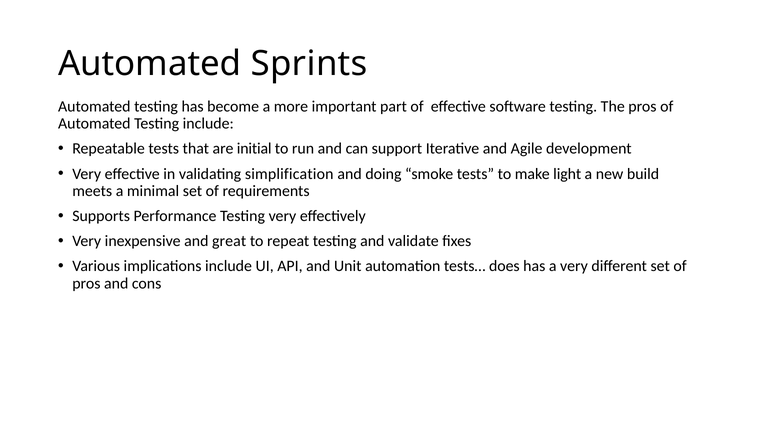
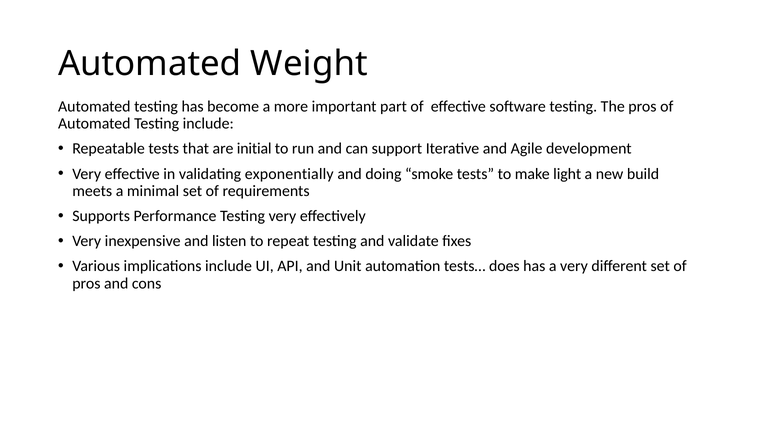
Sprints: Sprints -> Weight (309, 64)
simplification: simplification -> exponentially (289, 174)
great: great -> listen (229, 241)
